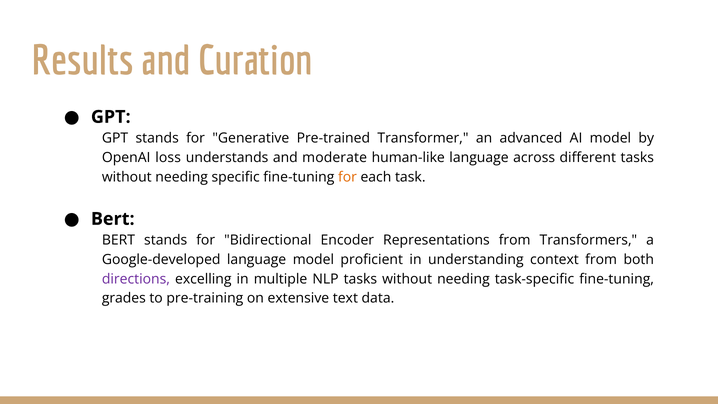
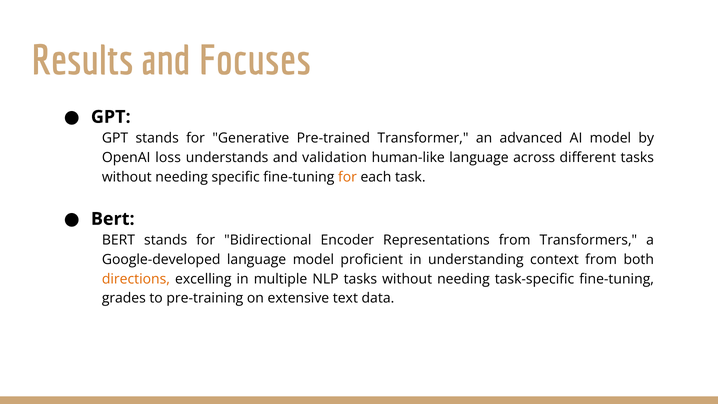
Curation: Curation -> Focuses (255, 61)
moderate: moderate -> validation (335, 158)
directions colour: purple -> orange (136, 279)
